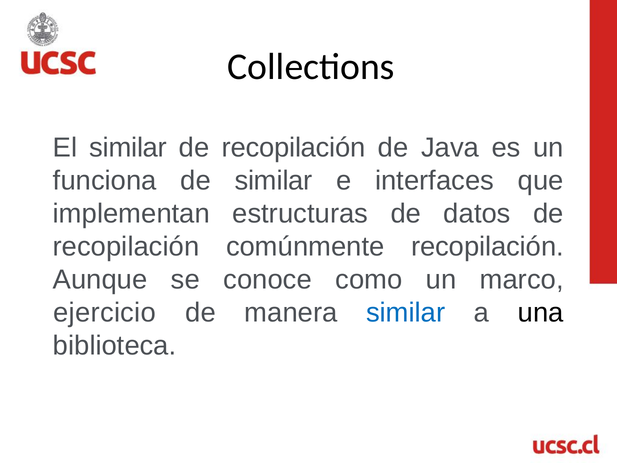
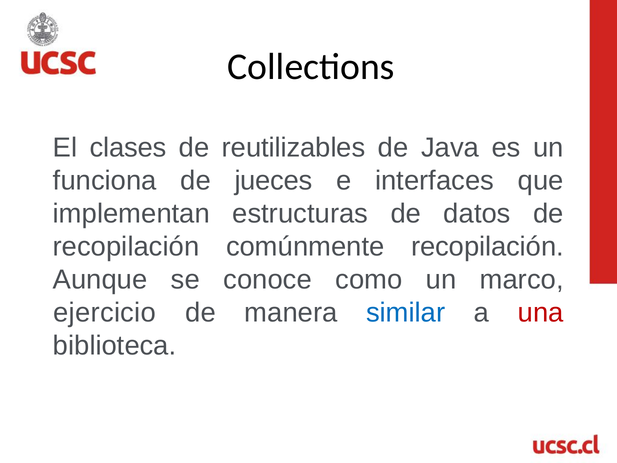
El similar: similar -> clases (128, 148)
recopilación: recopilación -> reutilizables (294, 148)
de similar: similar -> jueces (274, 181)
una colour: black -> red (541, 312)
